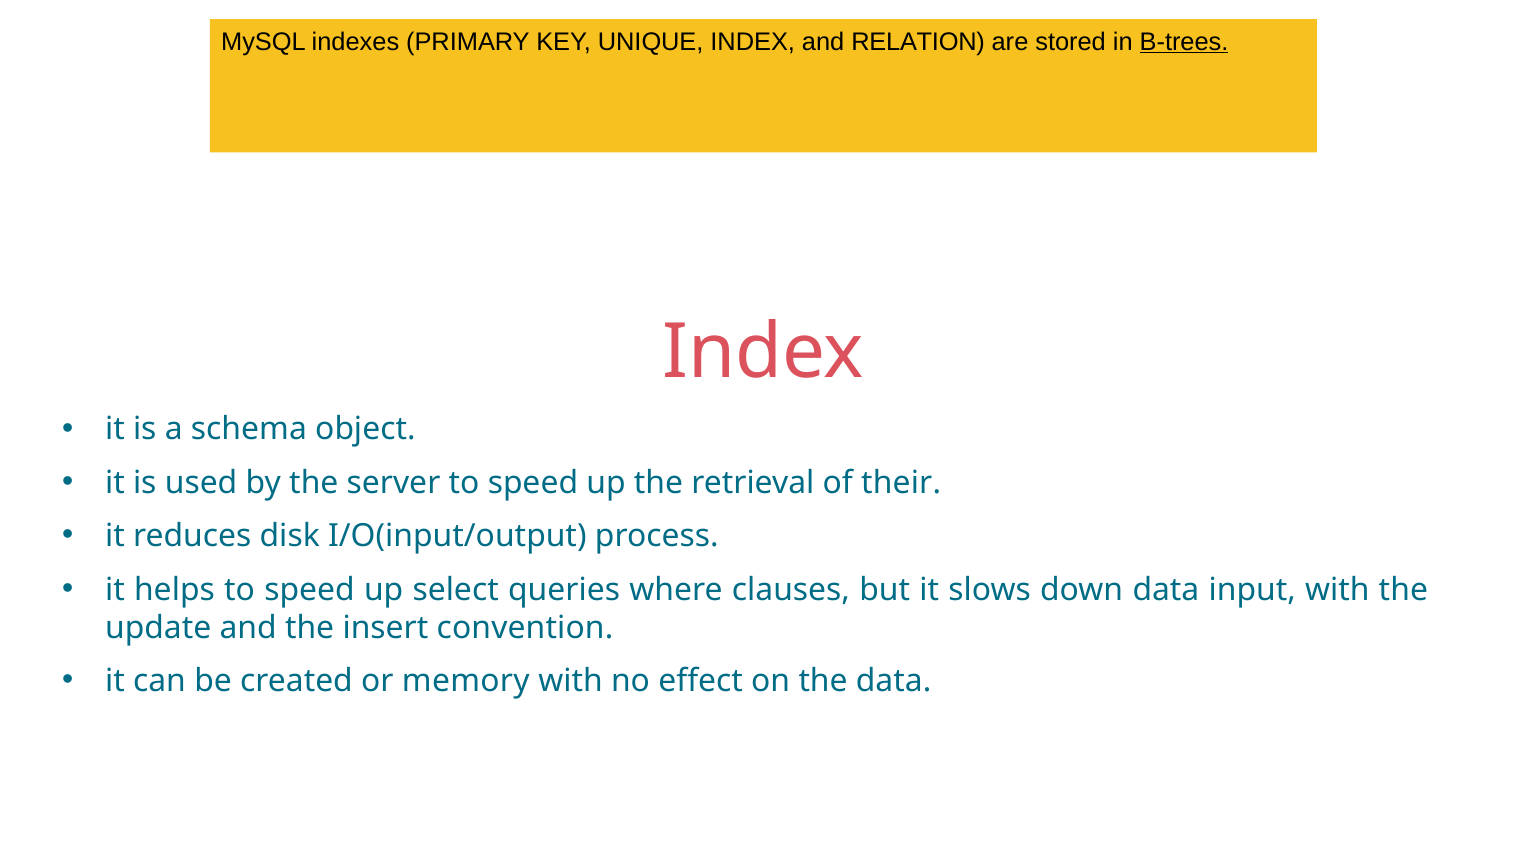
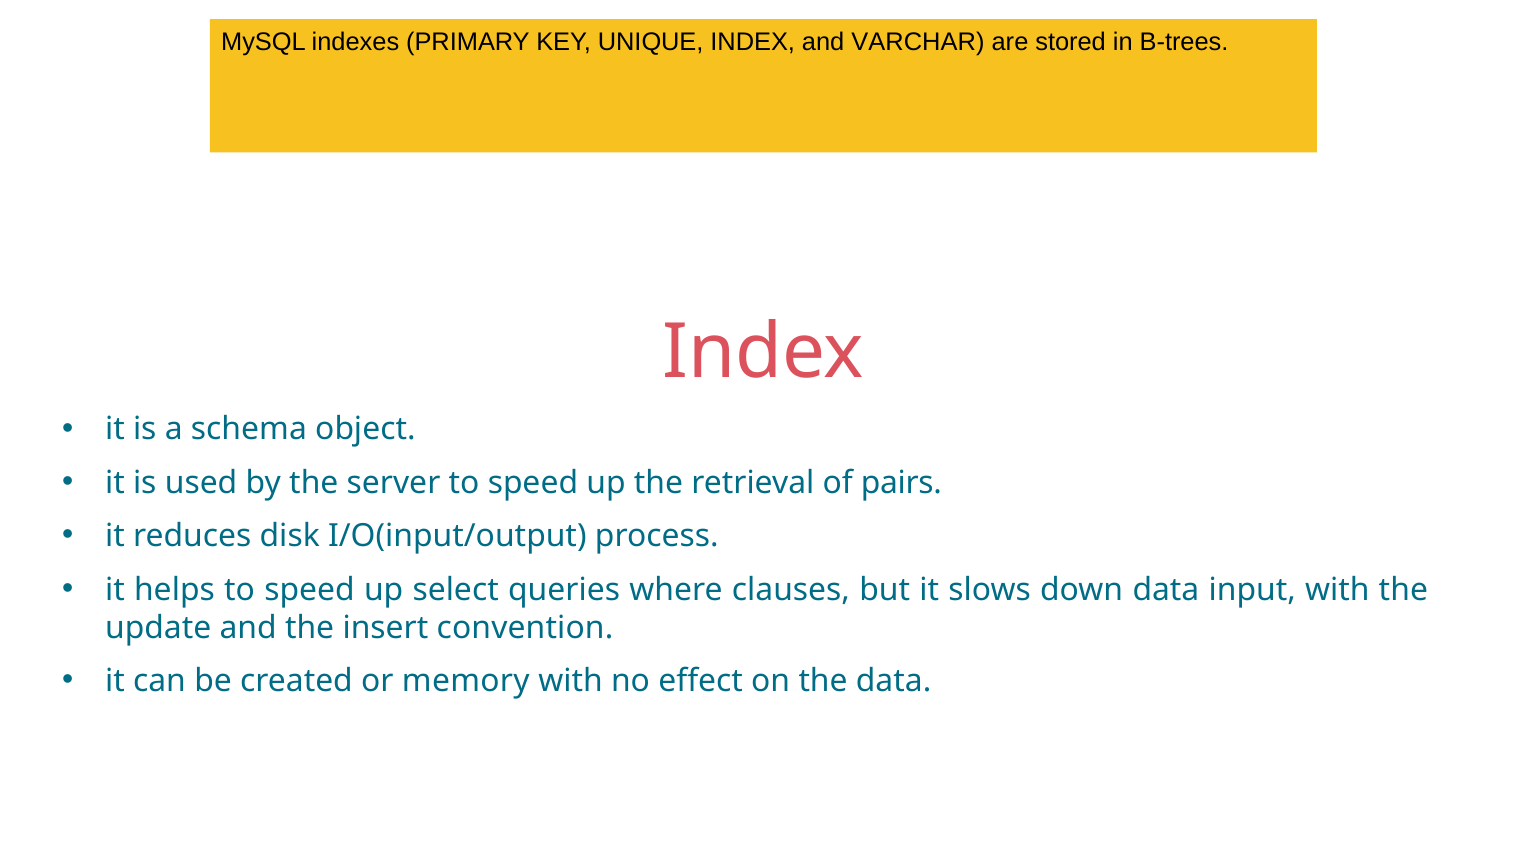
and RELATION: RELATION -> VARCHAR (918, 42)
B-trees underline: present -> none (1184, 42)
their: their -> pairs (901, 483)
